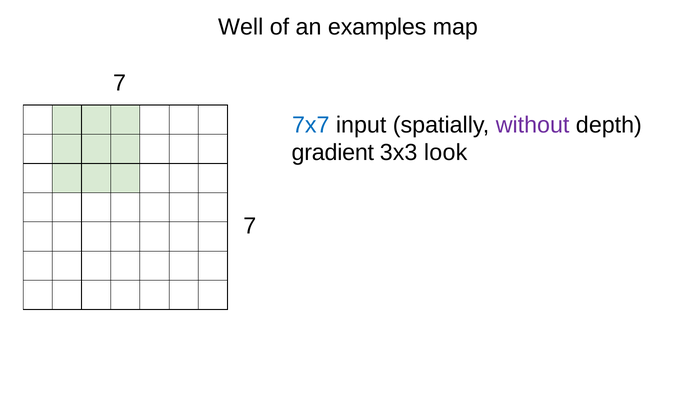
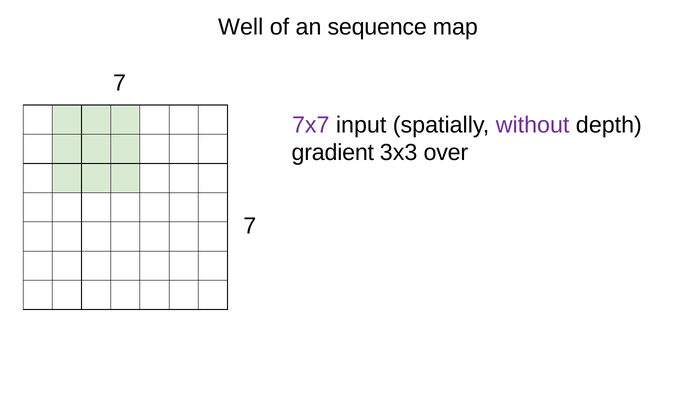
examples: examples -> sequence (377, 27)
7x7 colour: blue -> purple (311, 125)
look: look -> over (446, 153)
